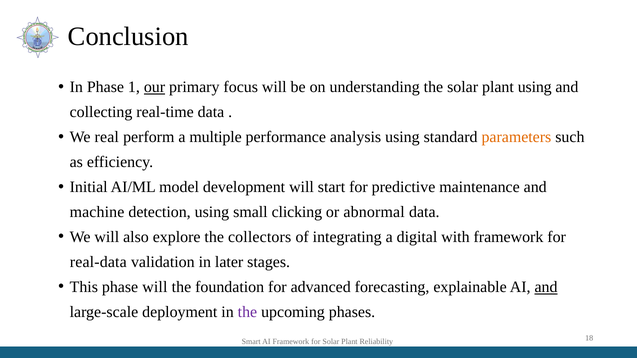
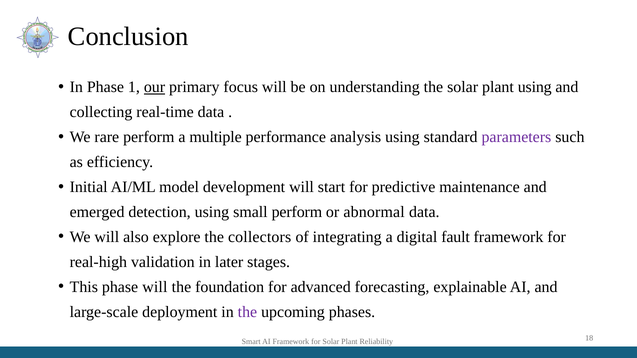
real: real -> rare (107, 137)
parameters colour: orange -> purple (516, 137)
machine: machine -> emerged (97, 212)
small clicking: clicking -> perform (297, 212)
with: with -> fault (456, 237)
real-data: real-data -> real-high (98, 262)
and underline: present -> none (546, 287)
